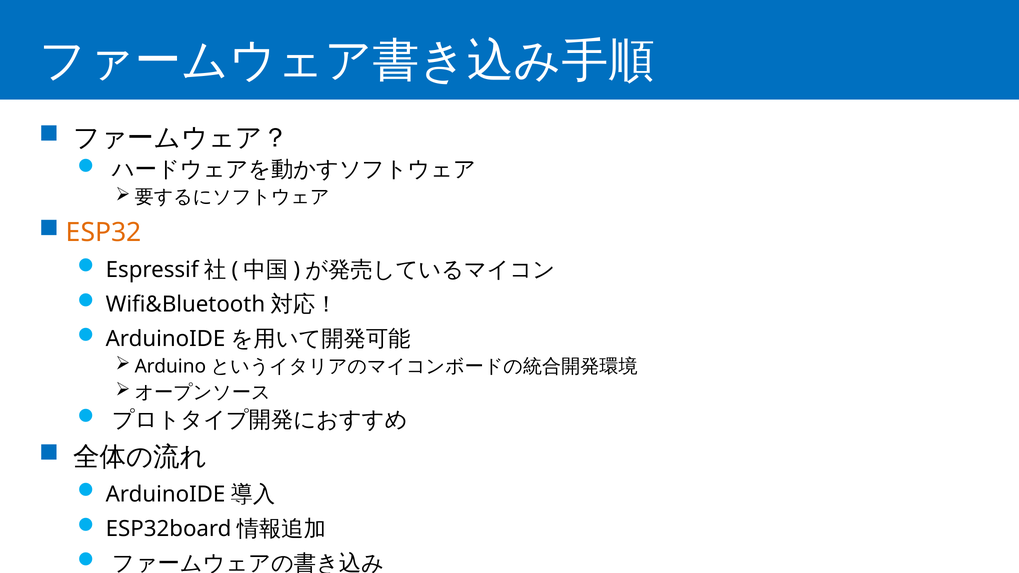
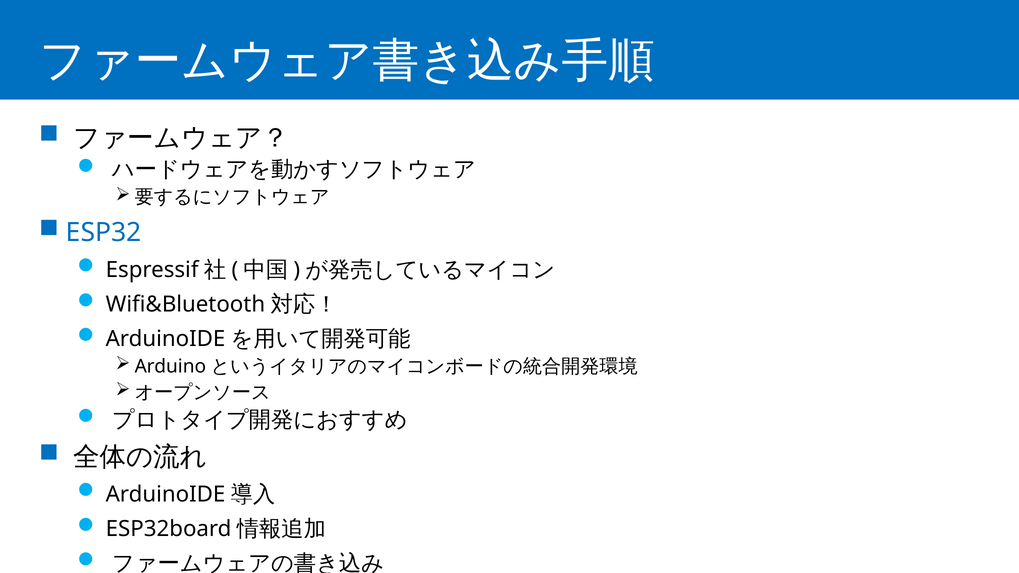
ESP32 colour: orange -> blue (104, 232)
